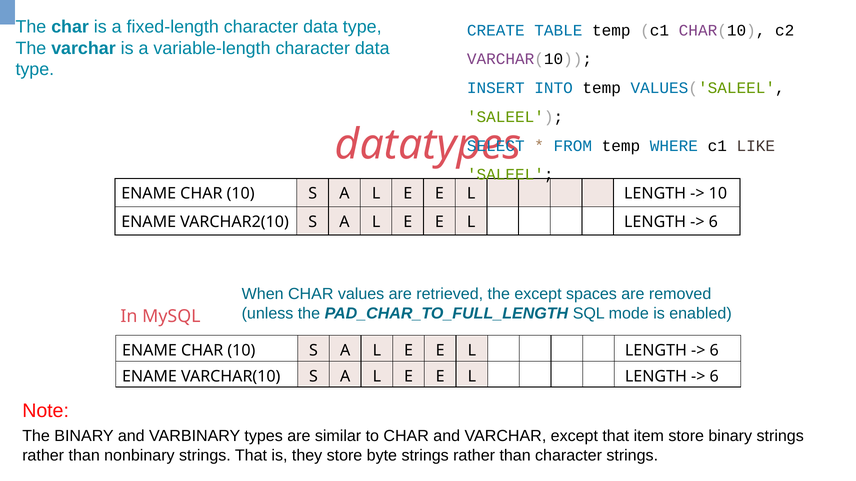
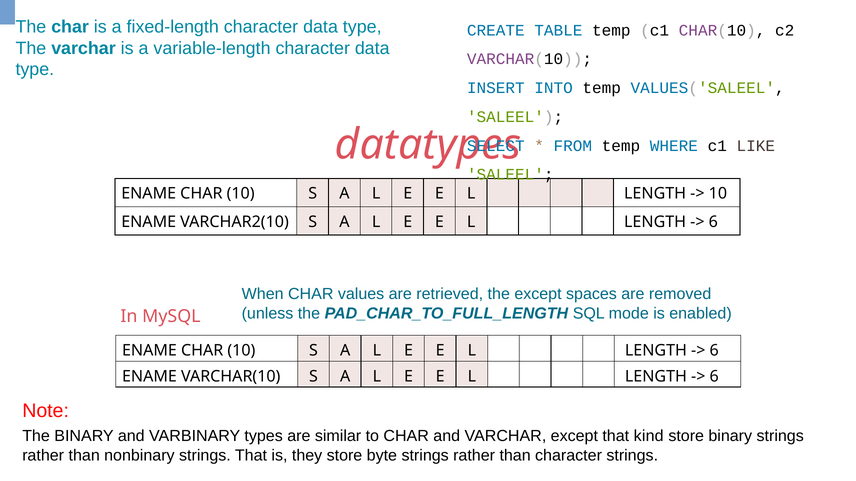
item: item -> kind (649, 436)
